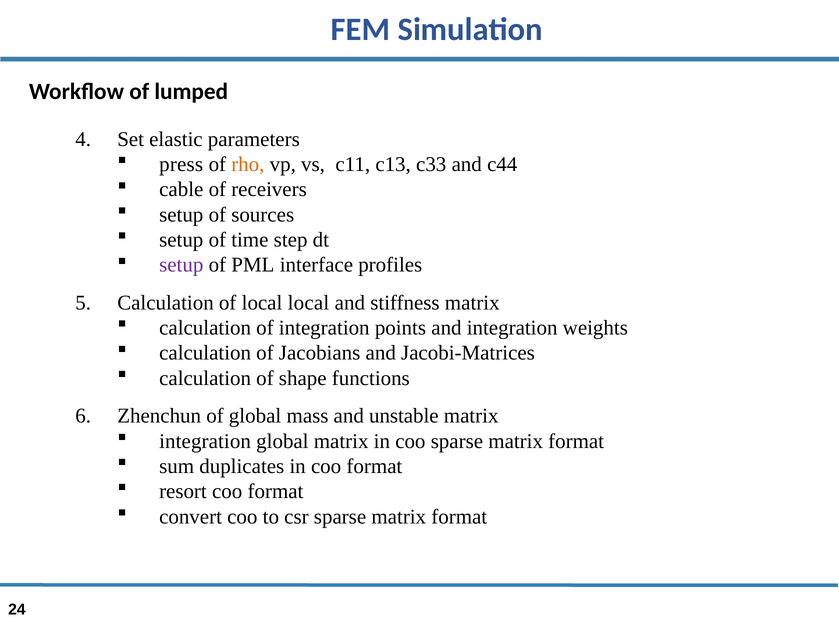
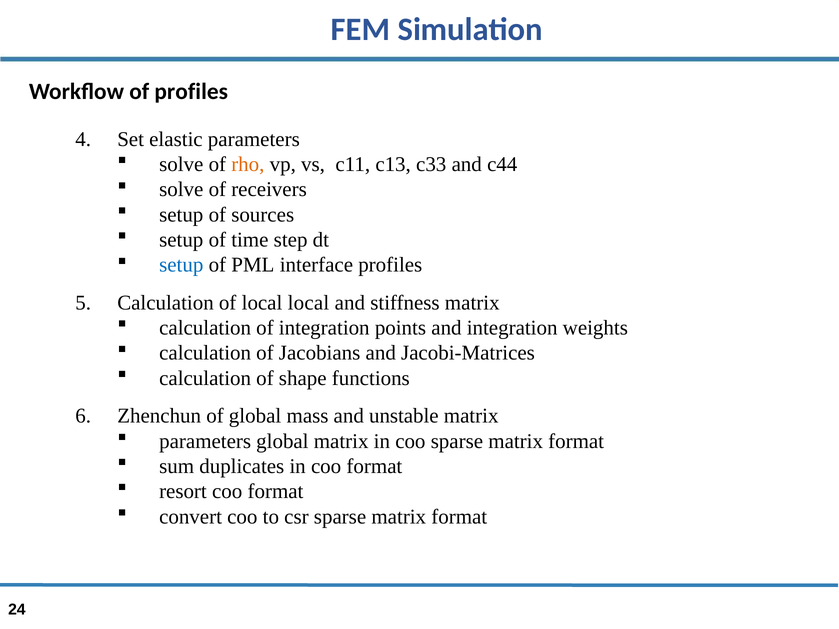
of lumped: lumped -> profiles (191, 92)
press: press -> solve (181, 164)
cable: cable -> solve (181, 190)
setup colour: purple -> blue (181, 265)
integration: integration -> parameters (205, 441)
